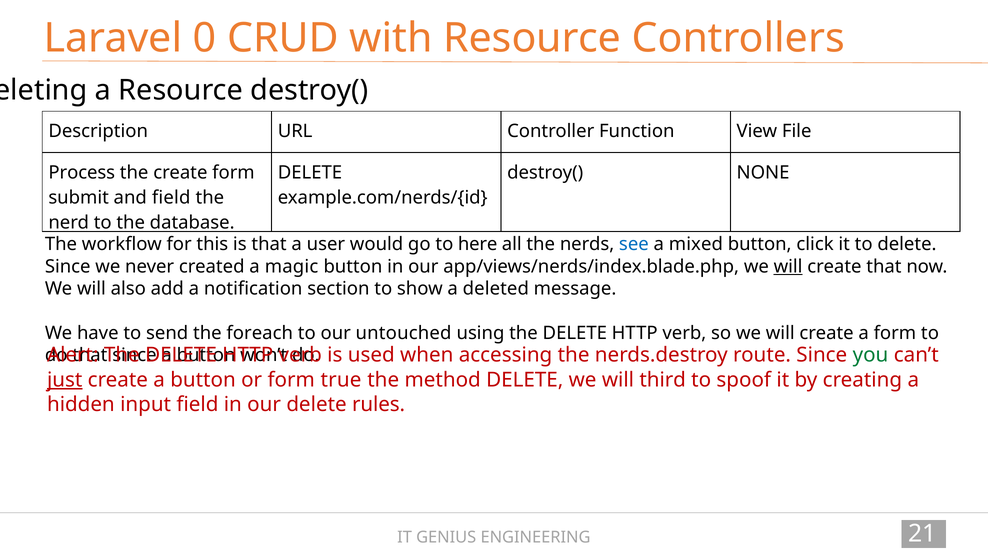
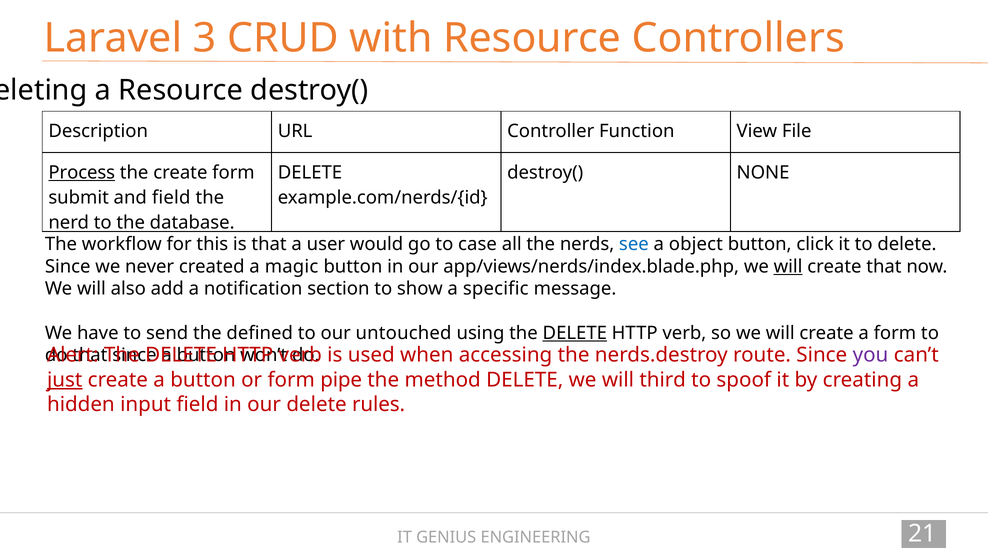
0: 0 -> 3 (205, 38)
Process underline: none -> present (82, 173)
here: here -> case (477, 245)
mixed: mixed -> object (696, 245)
deleted: deleted -> specific (496, 289)
foreach: foreach -> defined (260, 333)
DELETE underline: none -> present (575, 333)
you colour: green -> purple (871, 356)
true: true -> pipe (341, 380)
